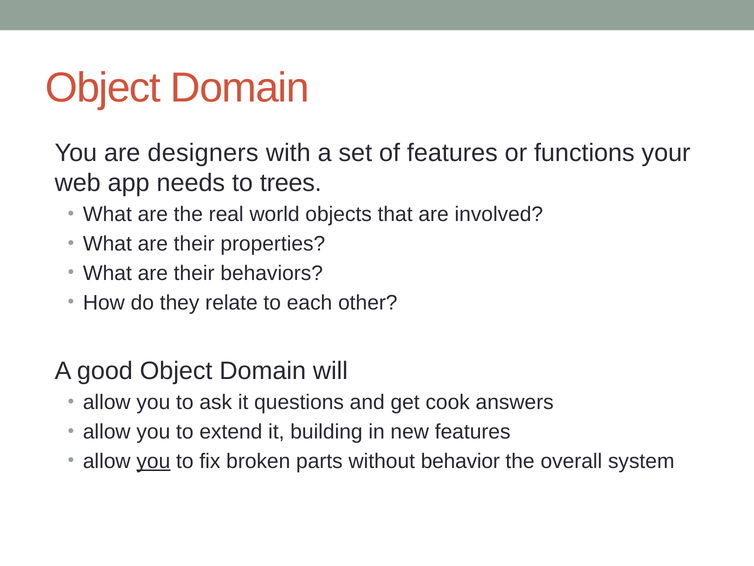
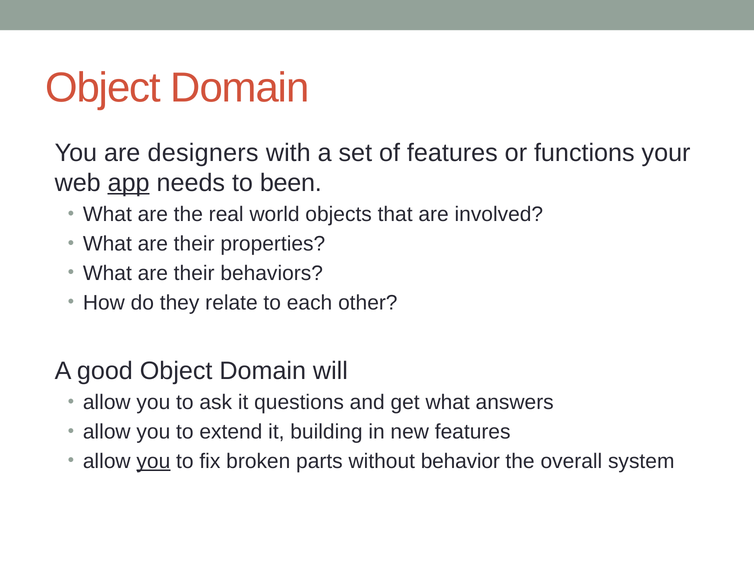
app underline: none -> present (129, 183)
trees: trees -> been (291, 183)
get cook: cook -> what (448, 402)
